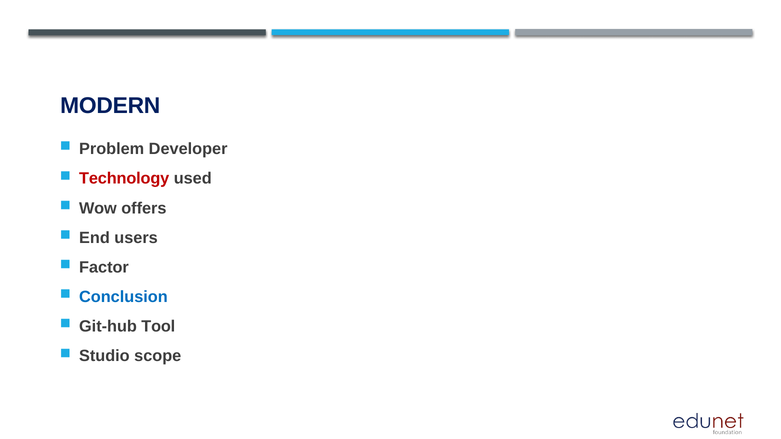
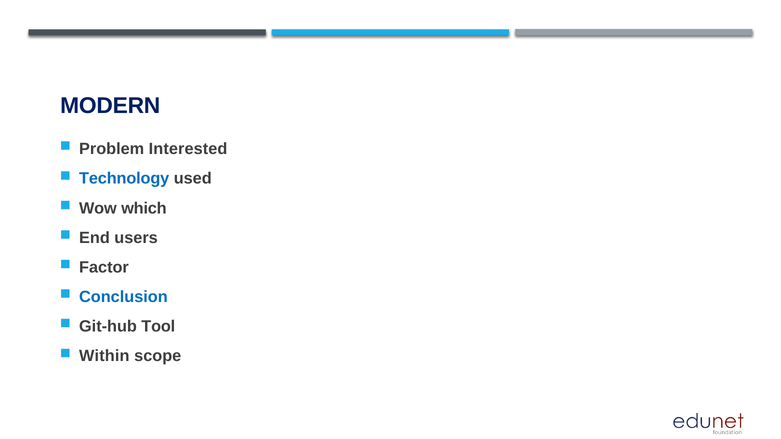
Developer: Developer -> Interested (188, 149)
Technology colour: red -> blue (124, 179)
offers: offers -> which (144, 208)
Studio: Studio -> Within (104, 356)
